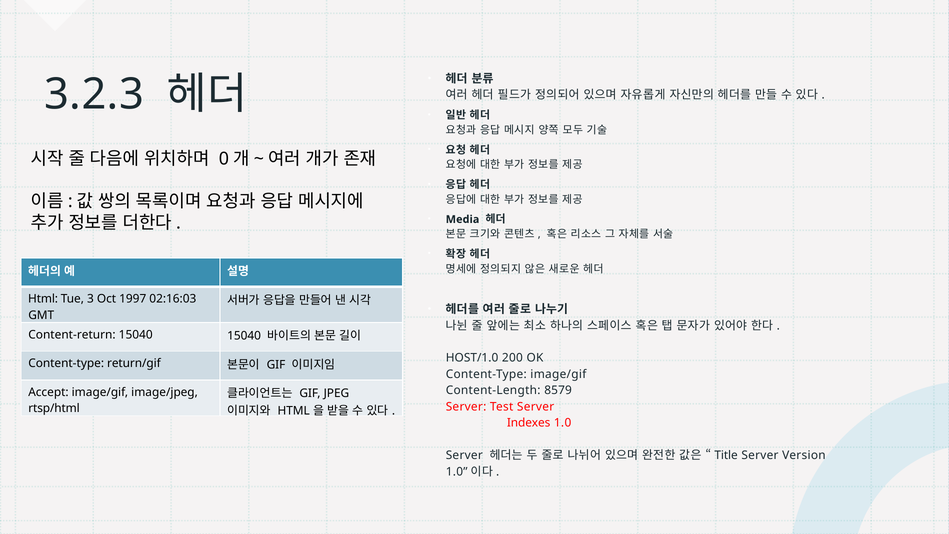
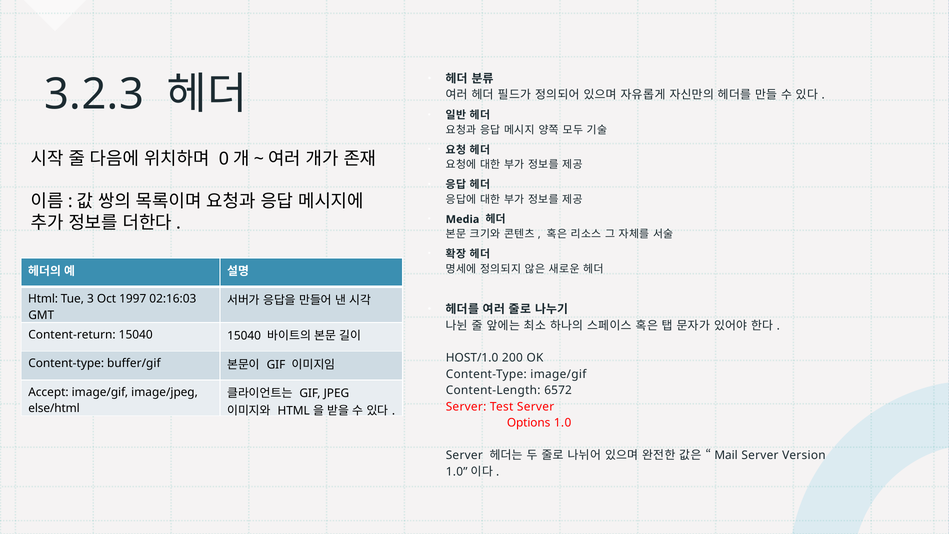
return/gif: return/gif -> buffer/gif (134, 363)
8579: 8579 -> 6572 (558, 390)
rtsp/html: rtsp/html -> else/html (54, 408)
Indexes: Indexes -> Options (529, 423)
Title: Title -> Mail (726, 455)
